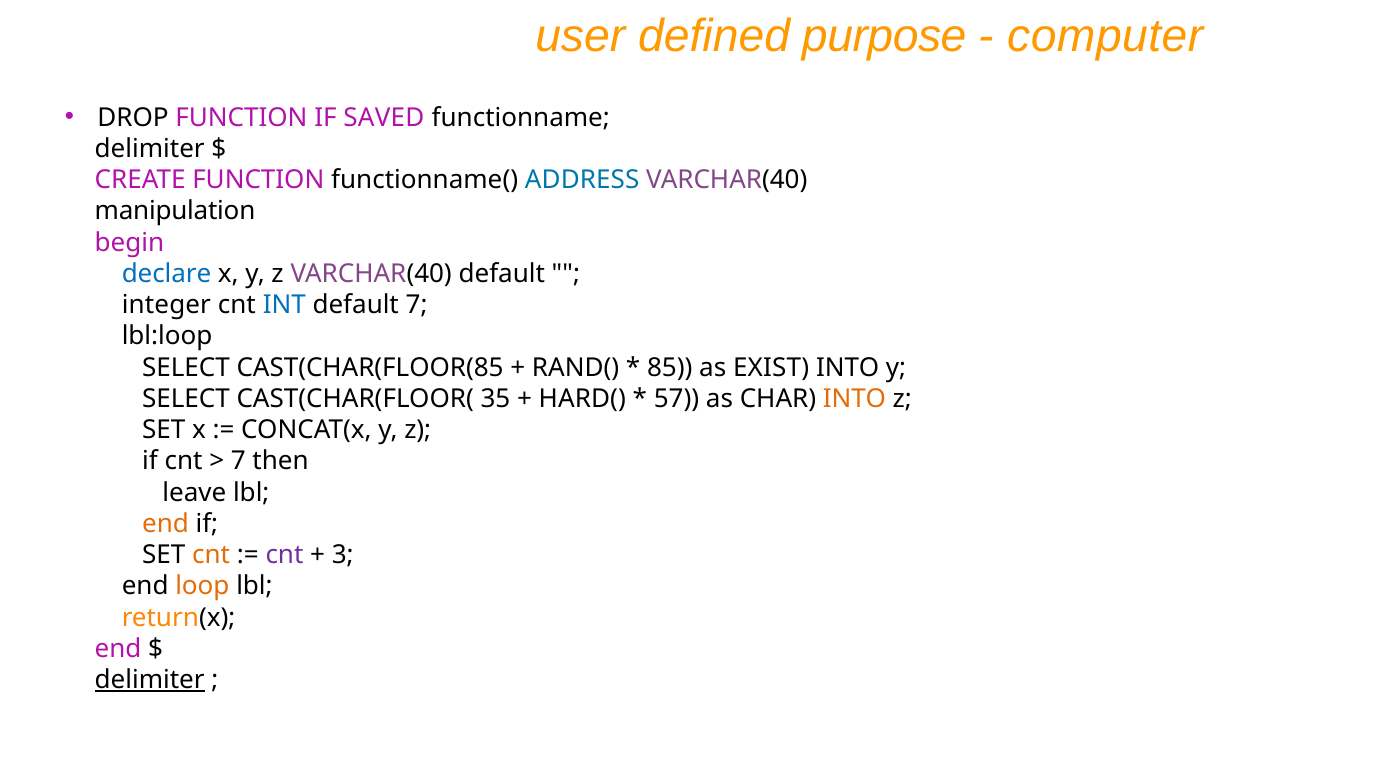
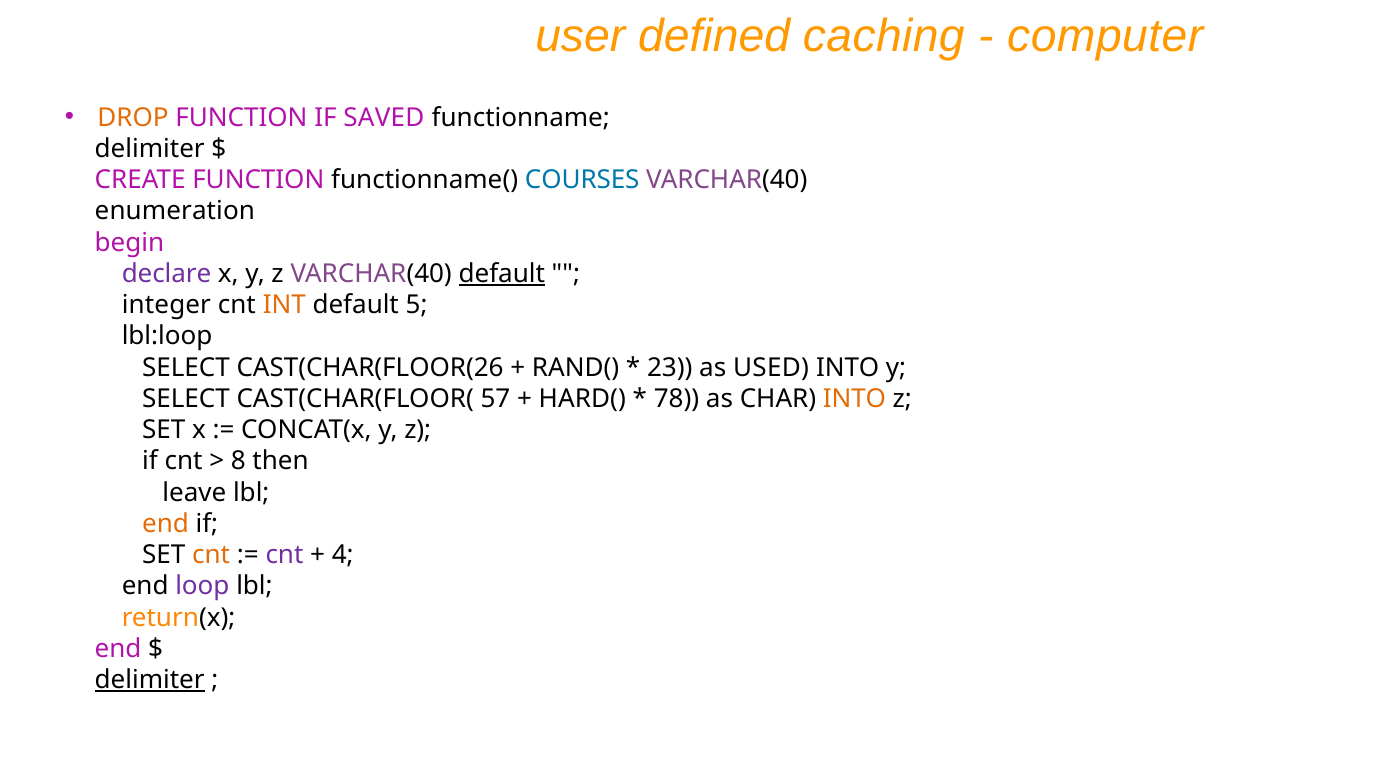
purpose: purpose -> caching (884, 36)
DROP colour: black -> orange (133, 118)
ADDRESS: ADDRESS -> COURSES (582, 180)
manipulation: manipulation -> enumeration (175, 211)
declare colour: blue -> purple (167, 274)
default underline: none -> present (502, 274)
INT colour: blue -> orange (284, 305)
default 7: 7 -> 5 (417, 305)
CAST(CHAR(FLOOR(85: CAST(CHAR(FLOOR(85 -> CAST(CHAR(FLOOR(26 (370, 368)
85: 85 -> 23 (670, 368)
EXIST: EXIST -> USED (771, 368)
35: 35 -> 57 (495, 399)
57: 57 -> 78 (677, 399)
7: 7 -> 8 (238, 461)
3: 3 -> 4 (343, 555)
loop colour: orange -> purple (202, 586)
